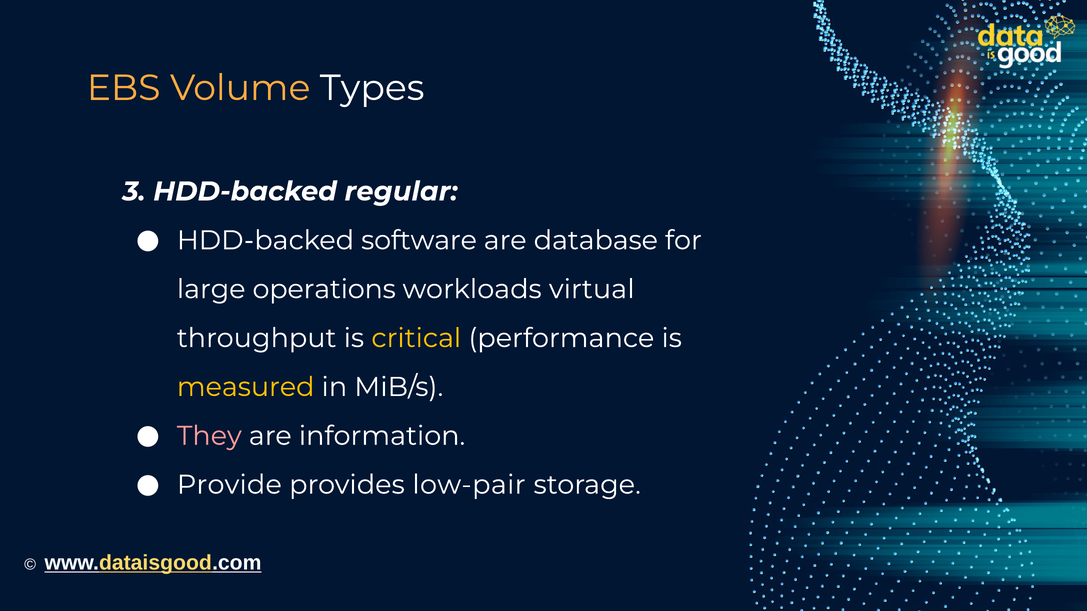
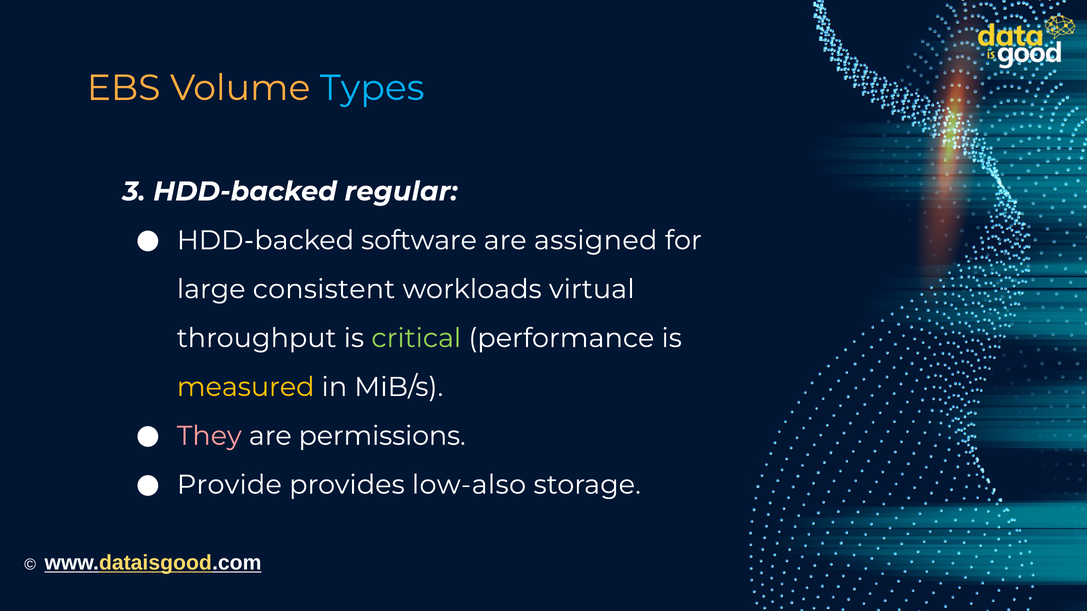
Types colour: white -> light blue (372, 88)
database: database -> assigned (596, 241)
operations: operations -> consistent (324, 289)
critical colour: yellow -> light green (416, 338)
information: information -> permissions (382, 436)
low-pair: low-pair -> low-also (469, 485)
